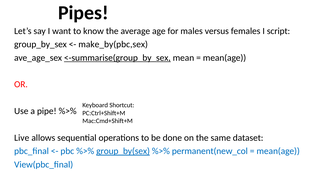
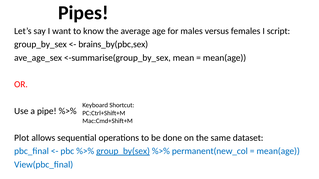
make_by(pbc,sex: make_by(pbc,sex -> brains_by(pbc,sex (113, 44)
<-summarise(group_by_sex underline: present -> none (117, 58)
Live: Live -> Plot (22, 138)
